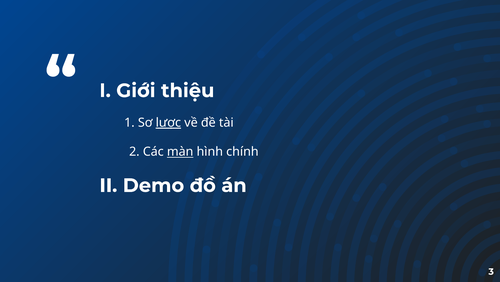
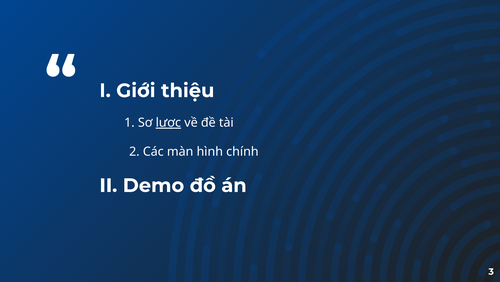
màn underline: present -> none (180, 151)
